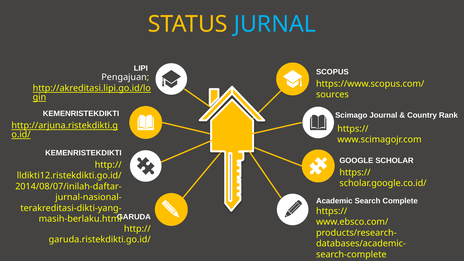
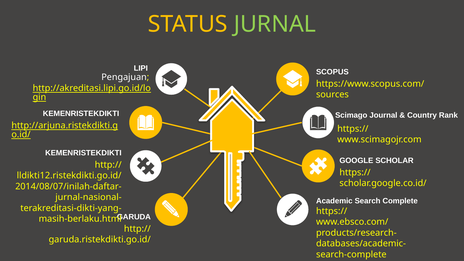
JURNAL colour: light blue -> light green (275, 24)
